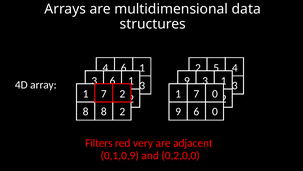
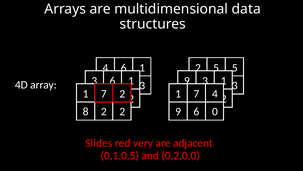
4: 4 -> 5 (235, 68)
7 0: 0 -> 4 (215, 94)
8 8: 8 -> 2 (104, 111)
Filters: Filters -> Slides (99, 143)
0,1,0,9: 0,1,0,9 -> 0,1,0,5 (120, 155)
